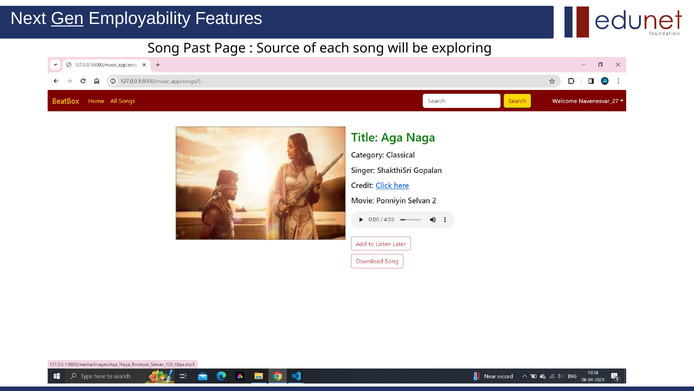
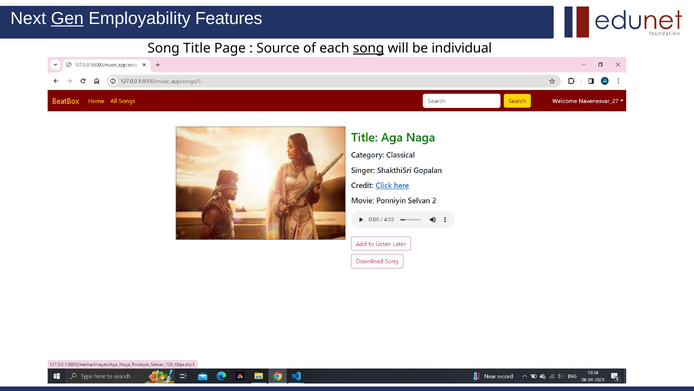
Past: Past -> Title (197, 48)
song underline: none -> present (369, 48)
exploring: exploring -> individual (462, 48)
